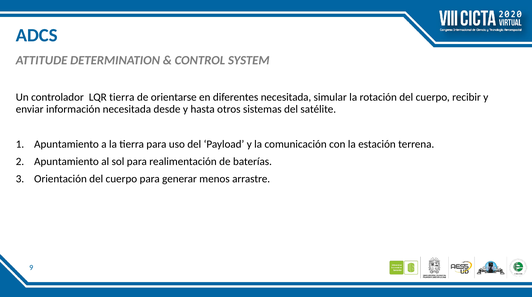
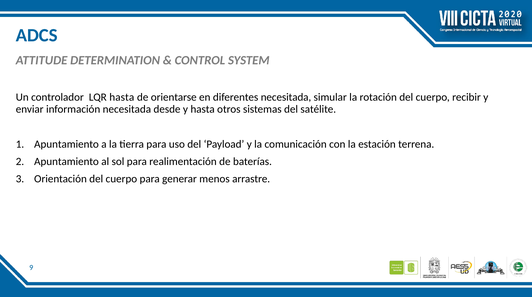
LQR tierra: tierra -> hasta (122, 97)
